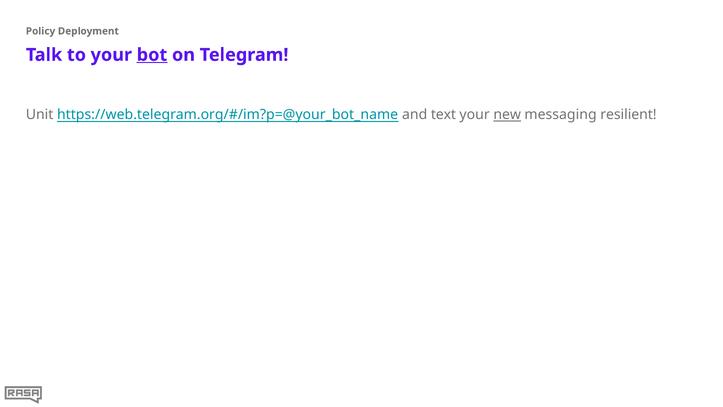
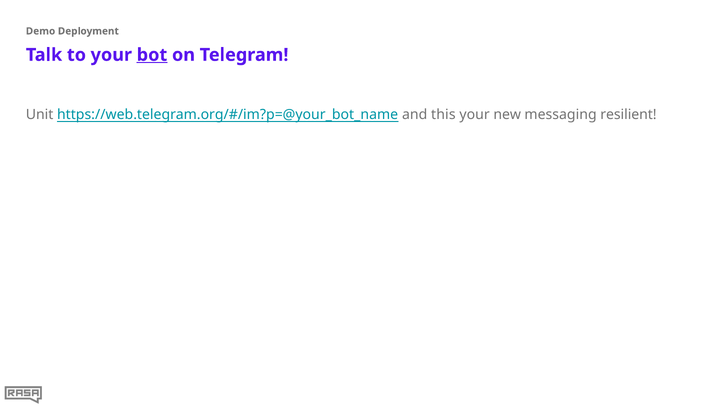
Policy: Policy -> Demo (41, 31)
text: text -> this (443, 115)
new underline: present -> none (507, 115)
